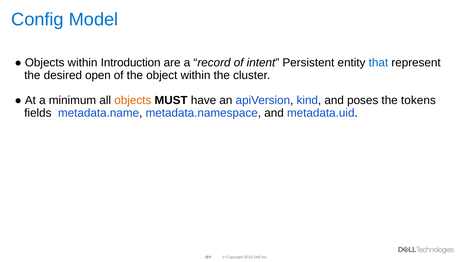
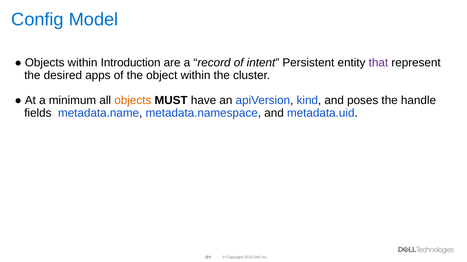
that colour: blue -> purple (378, 63)
open: open -> apps (98, 76)
tokens: tokens -> handle (419, 101)
